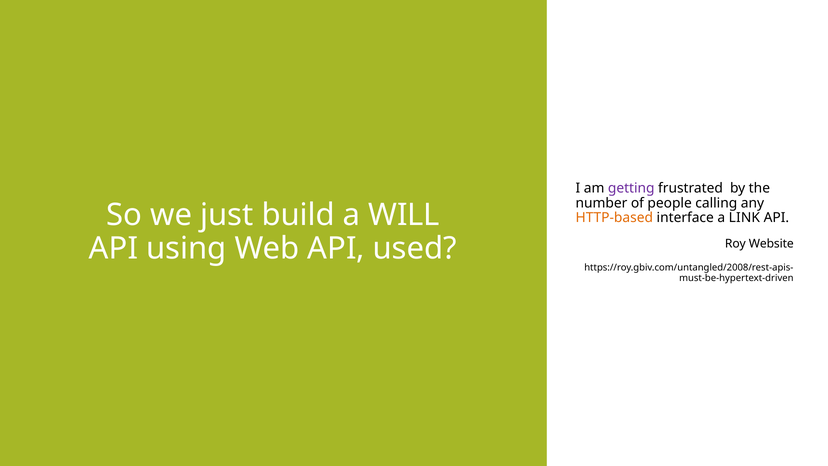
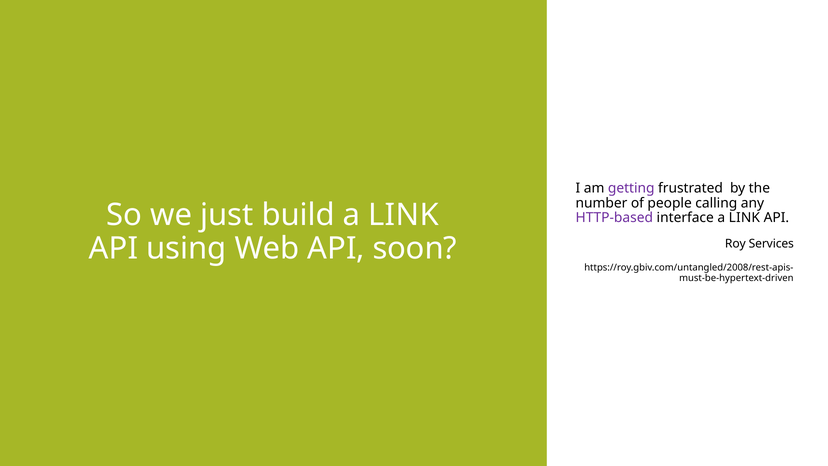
build a WILL: WILL -> LINK (404, 215)
HTTP-based colour: orange -> purple (614, 218)
used: used -> soon (415, 248)
Website: Website -> Services (771, 244)
